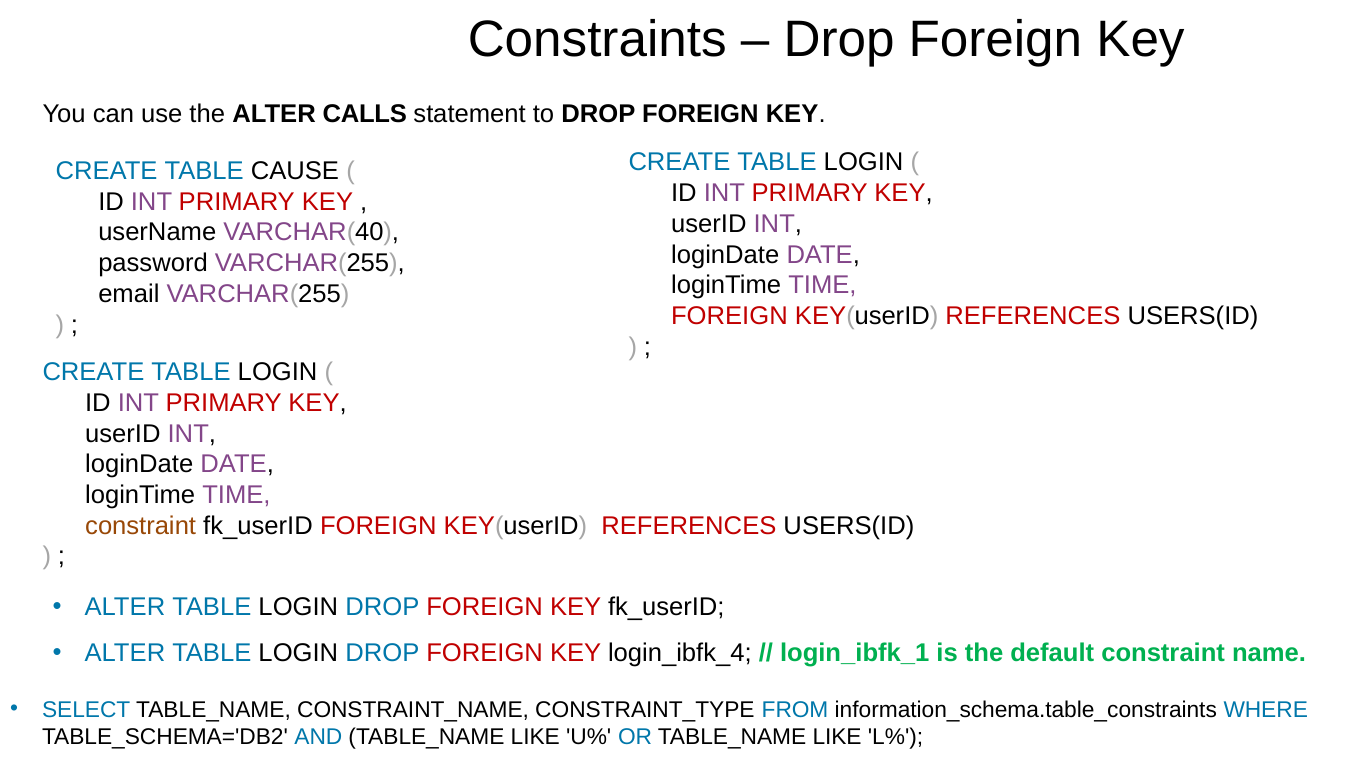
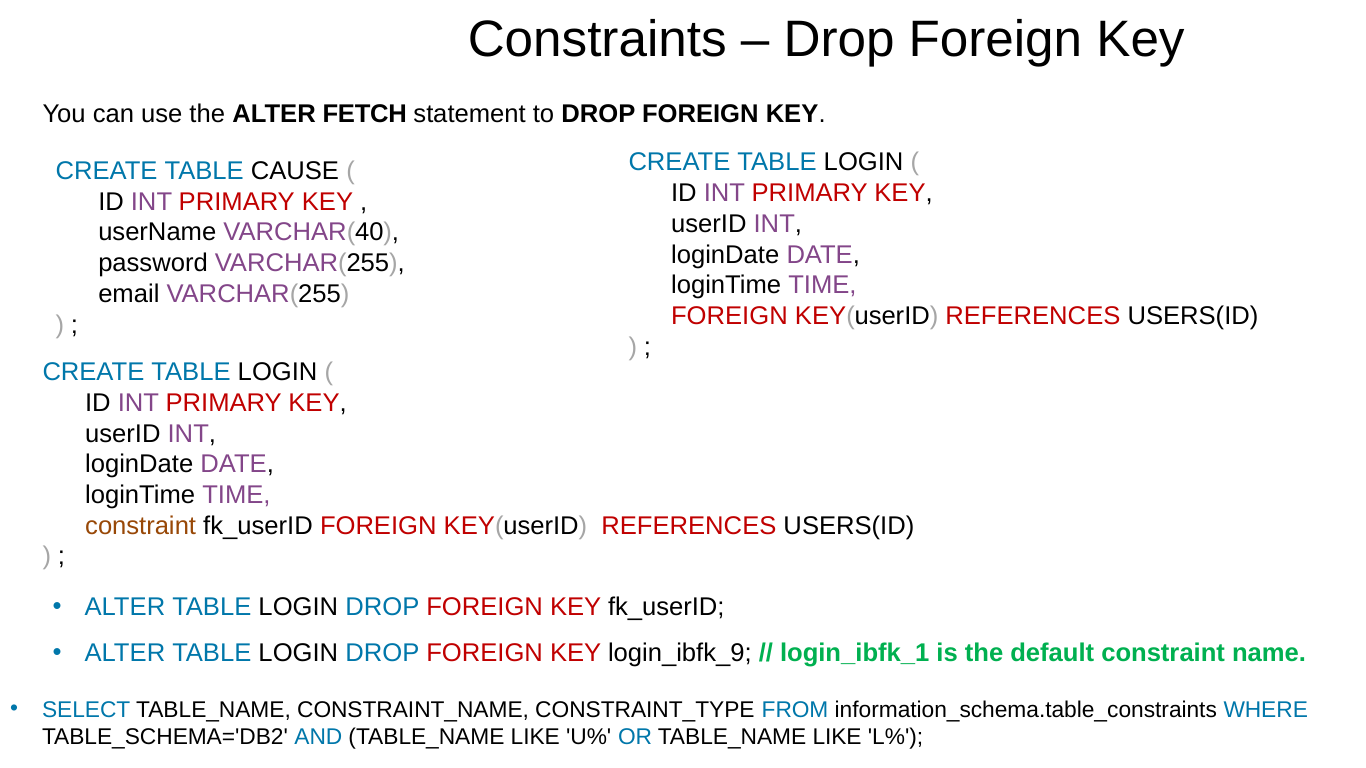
CALLS: CALLS -> FETCH (365, 114)
login_ibfk_4: login_ibfk_4 -> login_ibfk_9 (680, 653)
